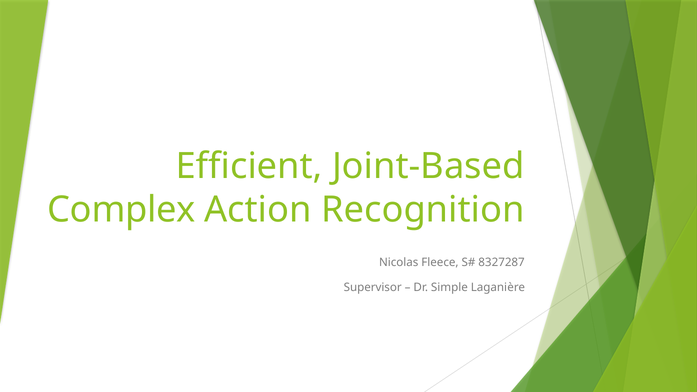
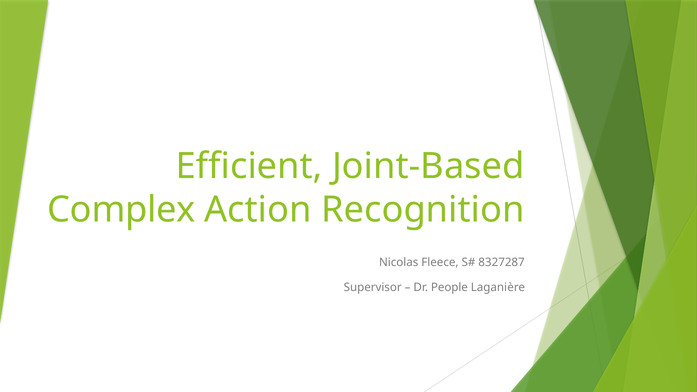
Simple: Simple -> People (449, 287)
